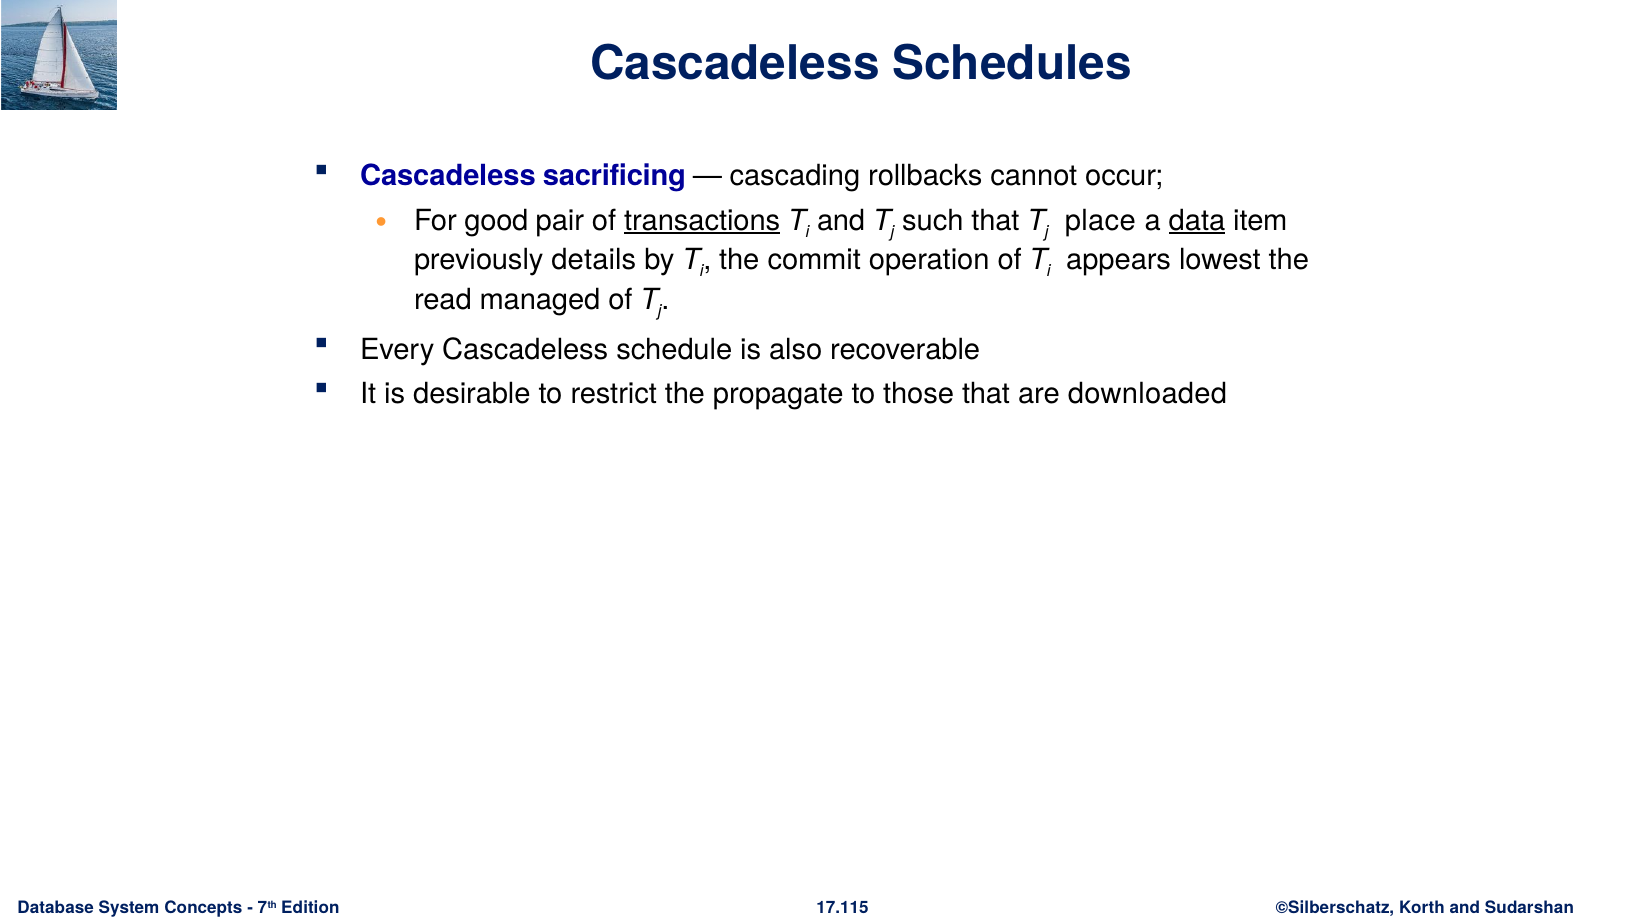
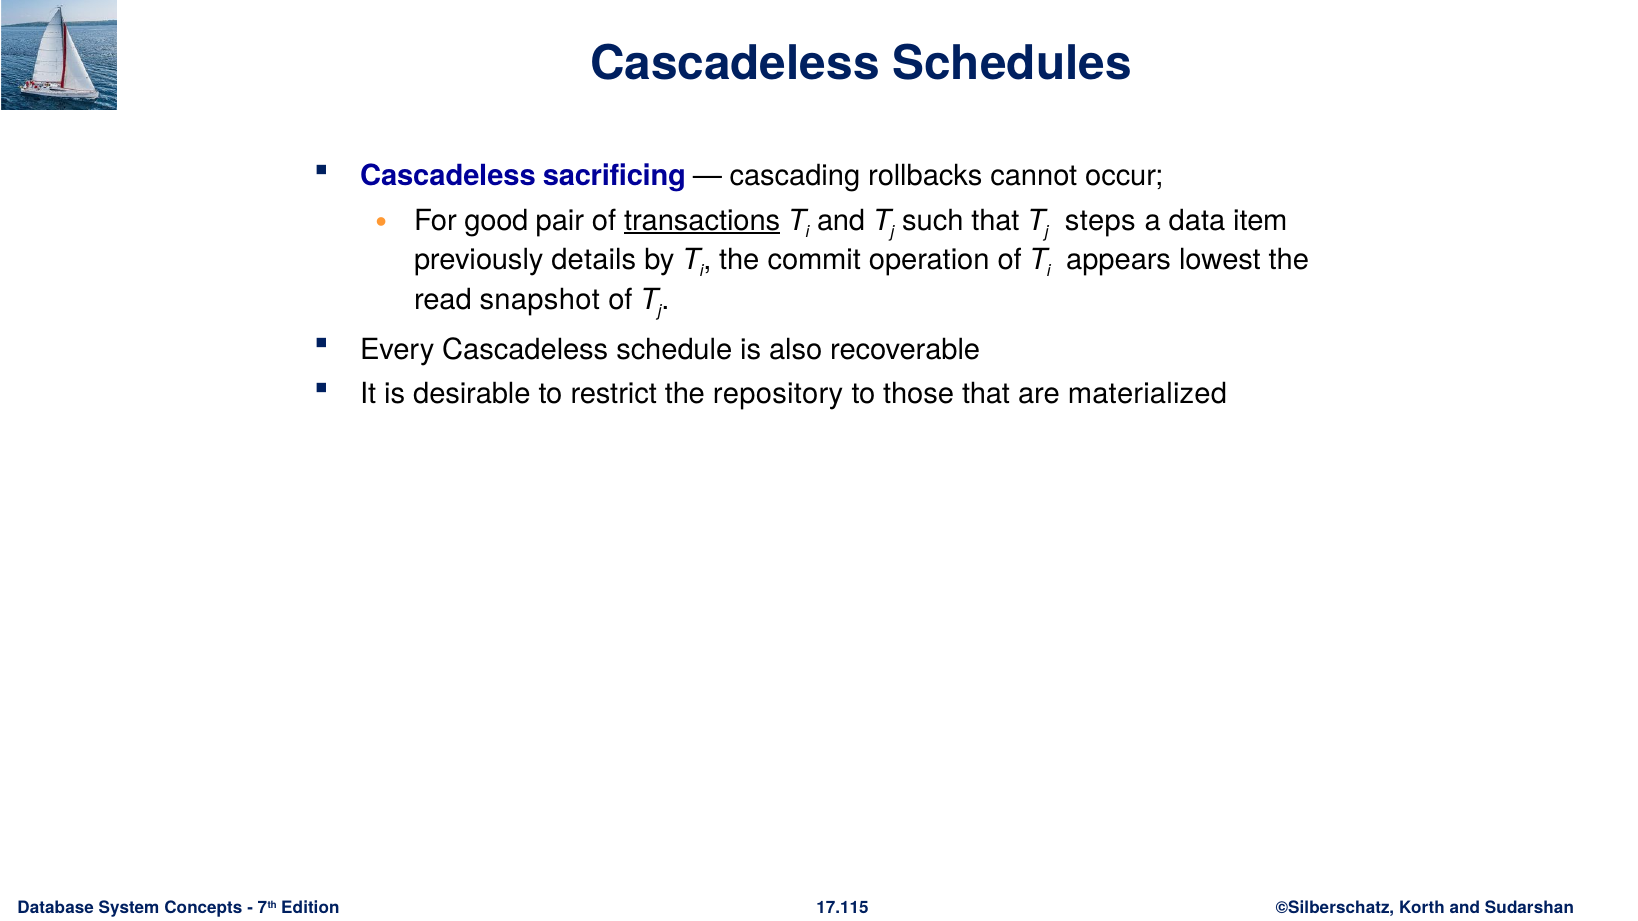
place: place -> steps (1100, 221)
data underline: present -> none (1197, 221)
managed: managed -> snapshot (540, 300)
propagate: propagate -> repository (778, 395)
downloaded: downloaded -> materialized (1147, 395)
